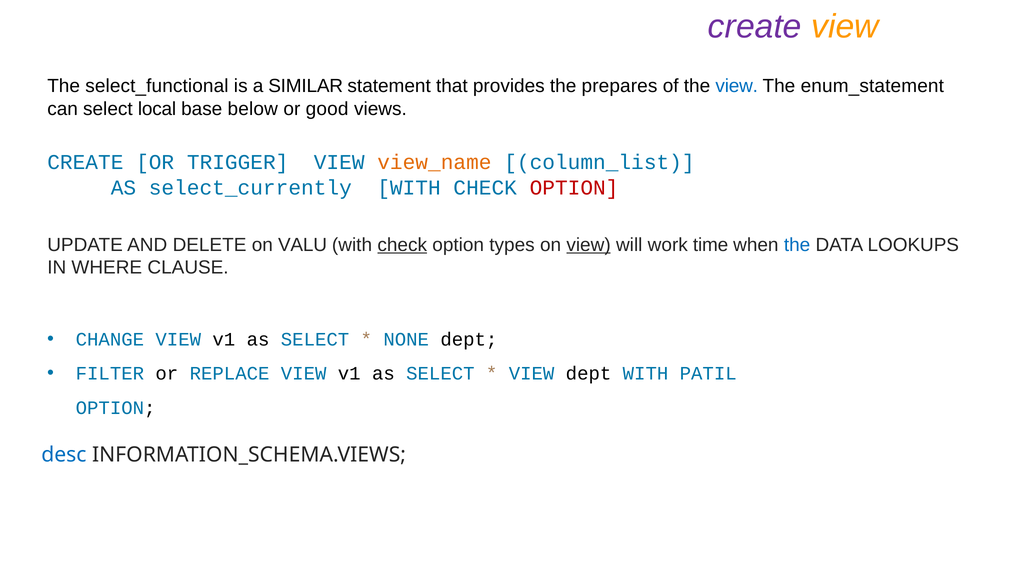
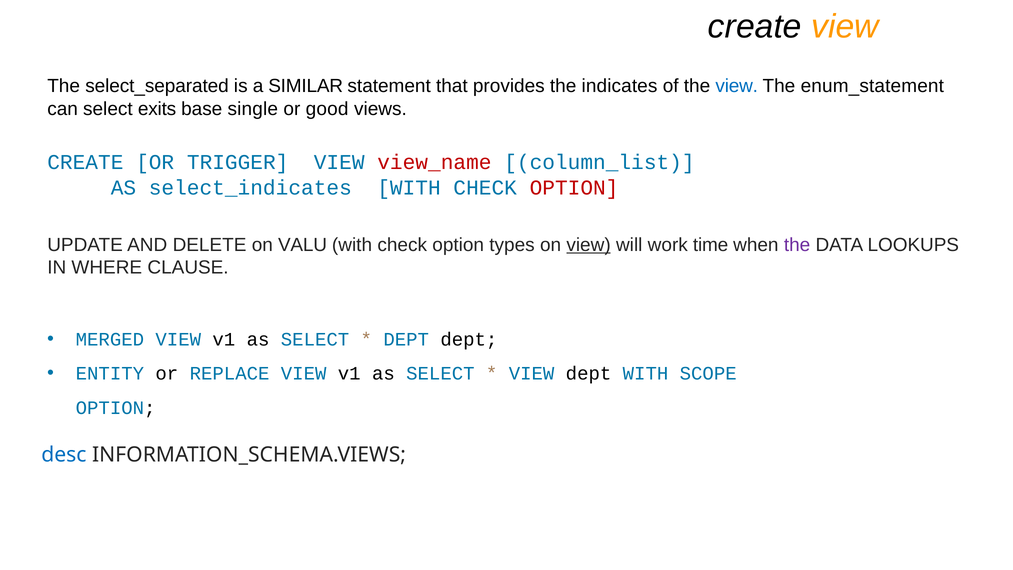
create colour: purple -> black (755, 26)
select_functional: select_functional -> select_separated (157, 86)
prepares: prepares -> indicates (620, 86)
local: local -> exits (157, 109)
below: below -> single (253, 109)
view_name colour: orange -> red (434, 162)
select_currently: select_currently -> select_indicates (250, 188)
check underline: present -> none (402, 245)
the colour: blue -> purple (797, 245)
CHANGE: CHANGE -> MERGED (110, 339)
NONE: NONE -> DEPT (406, 339)
FILTER: FILTER -> ENTITY (110, 374)
PATIL: PATIL -> SCOPE (708, 374)
